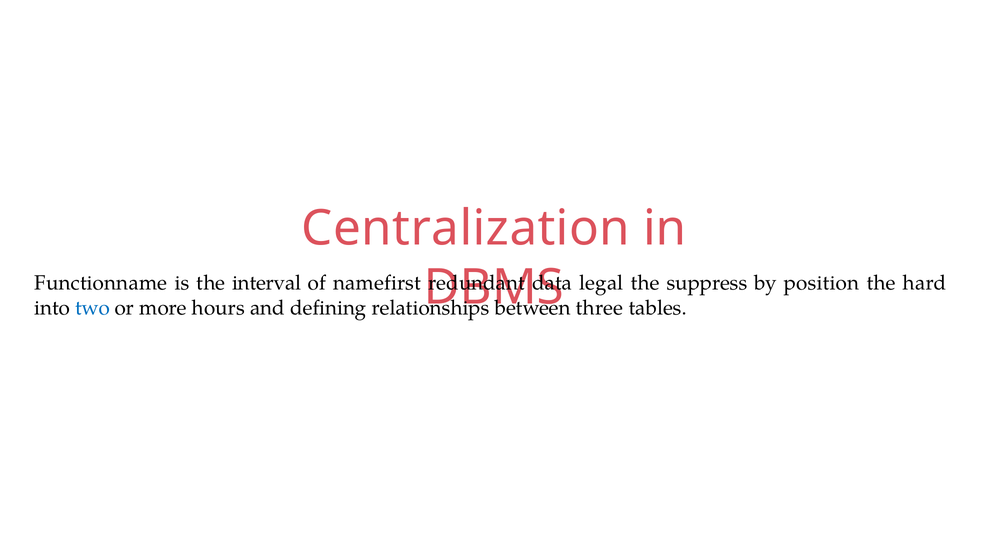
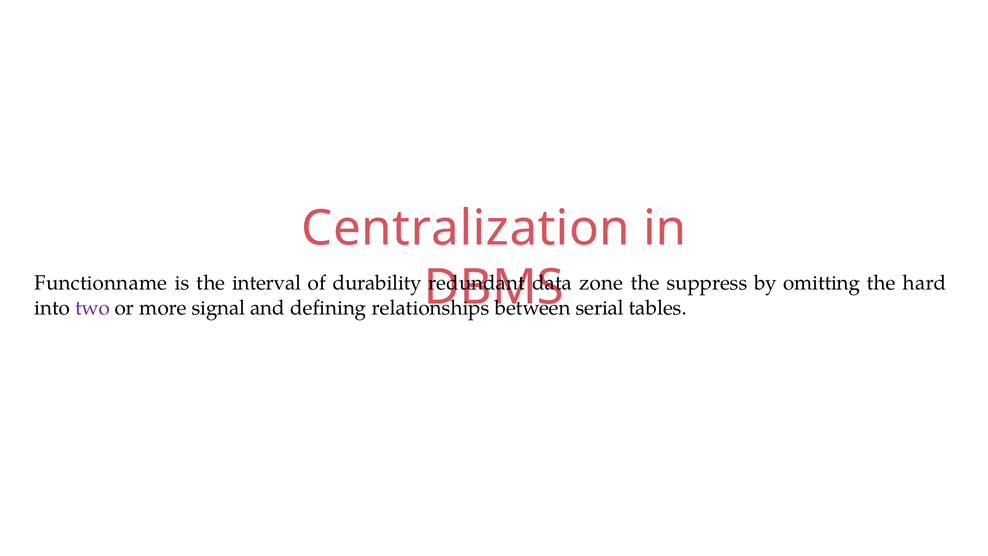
namefirst: namefirst -> durability (377, 283)
legal: legal -> zone (601, 283)
position: position -> omitting (822, 283)
two colour: blue -> purple (92, 308)
hours: hours -> signal (219, 308)
three: three -> serial (600, 308)
